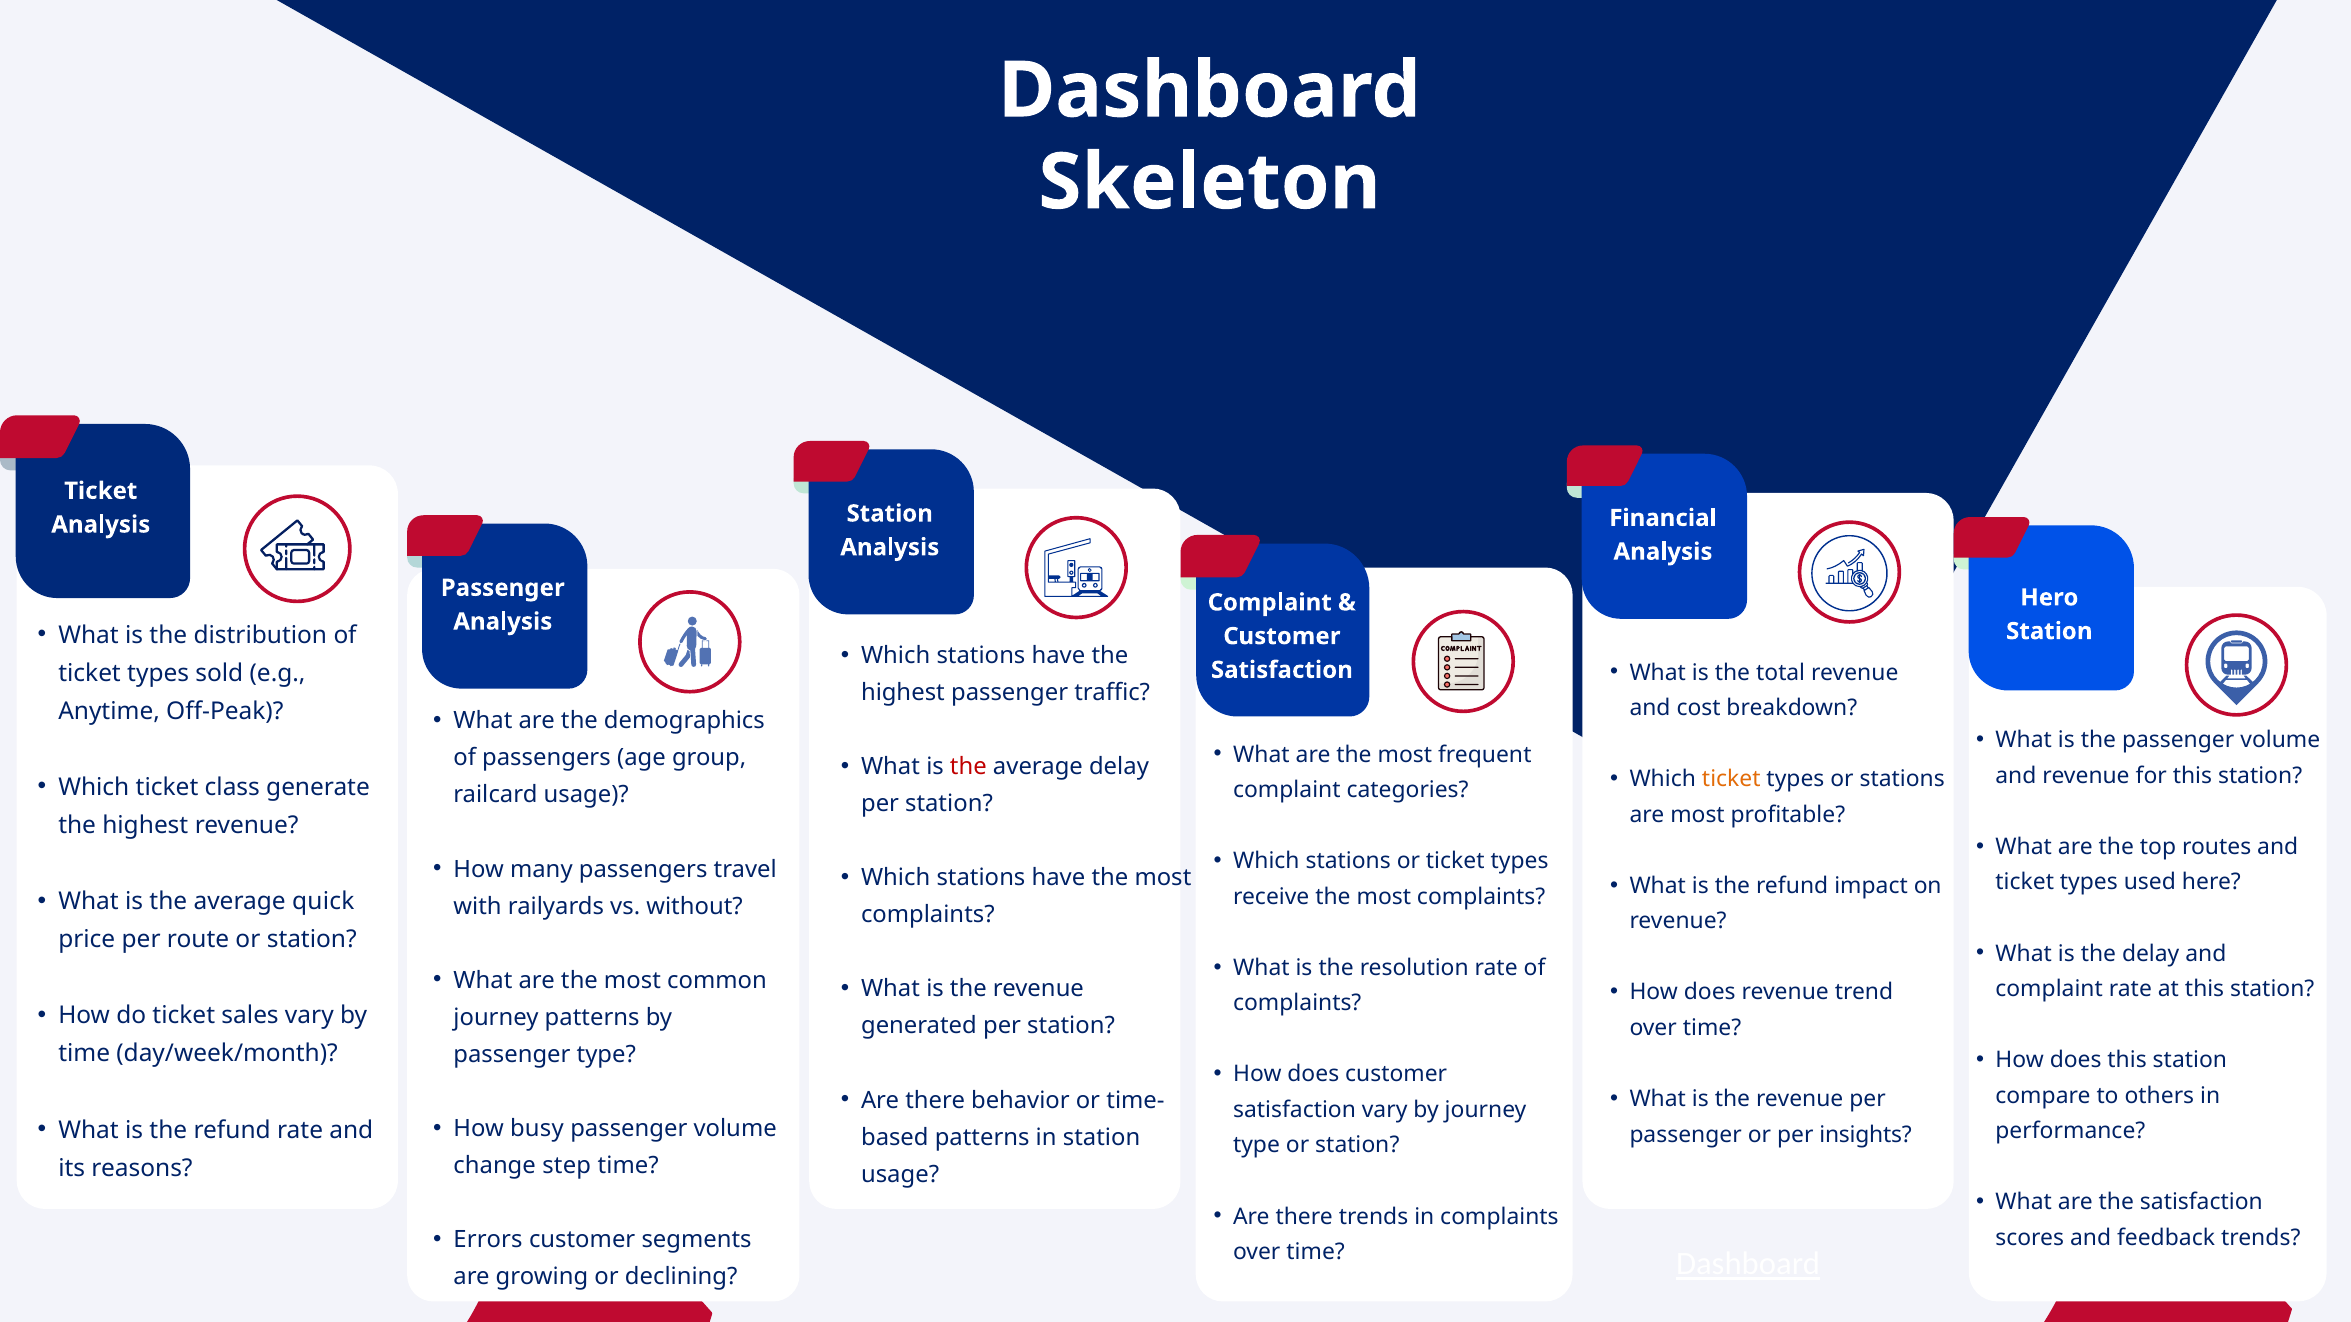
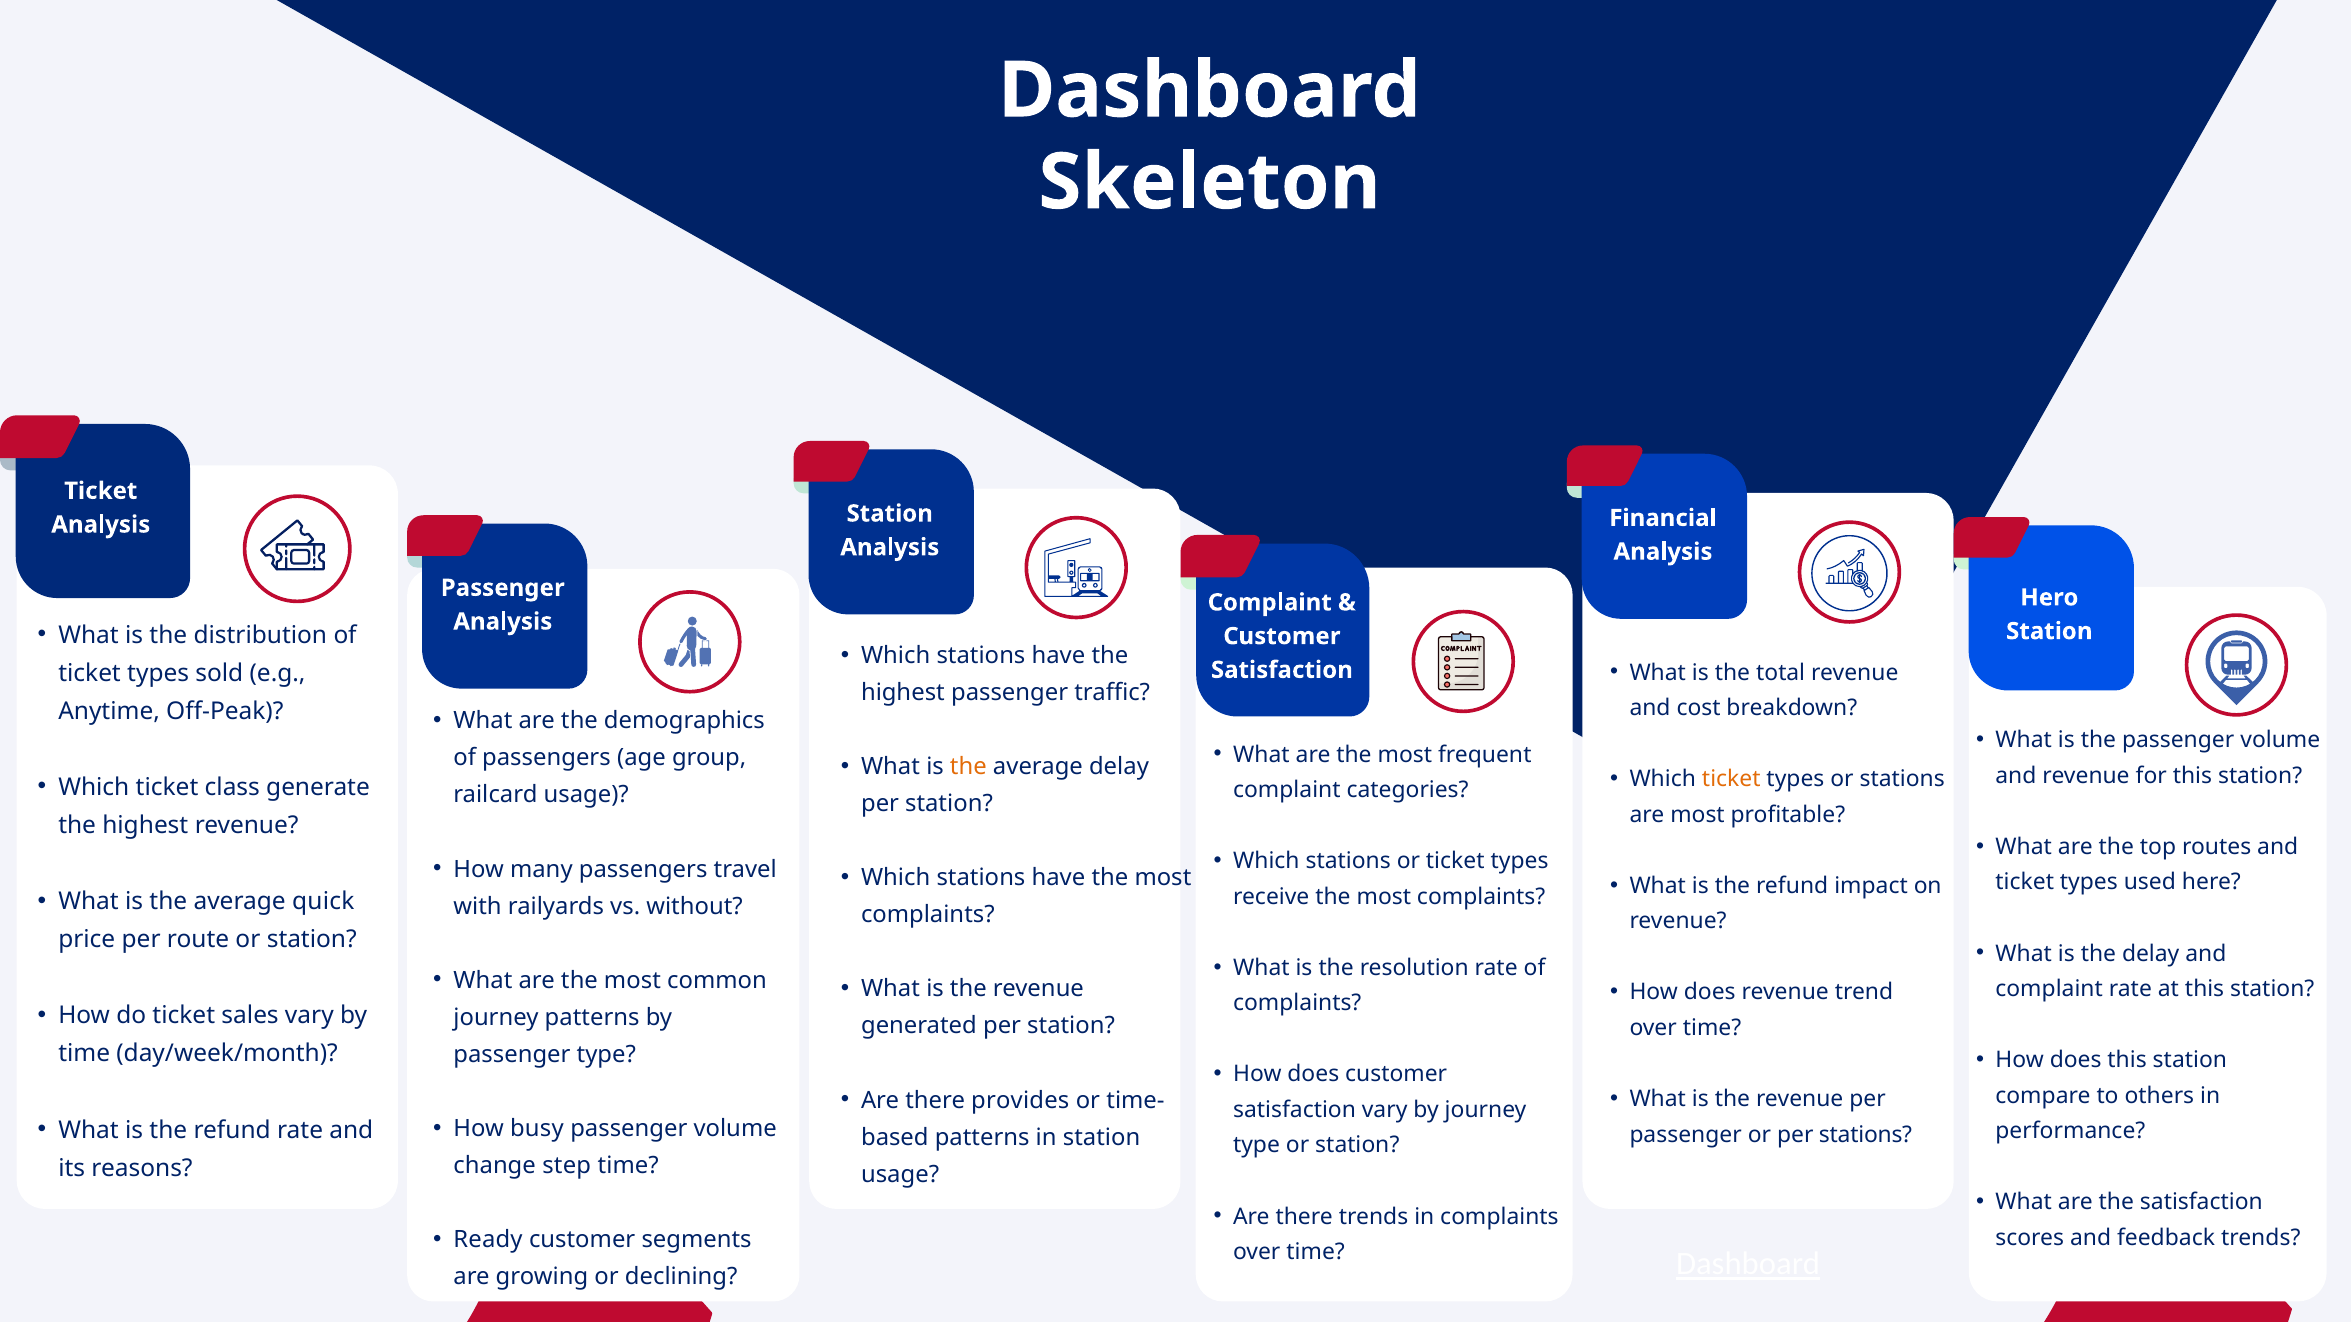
the colour: red -> orange (968, 767)
behavior: behavior -> provides (1020, 1101)
per insights: insights -> stations (1866, 1135)
Errors: Errors -> Ready (488, 1240)
